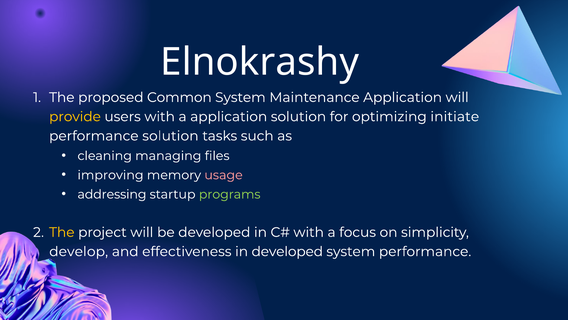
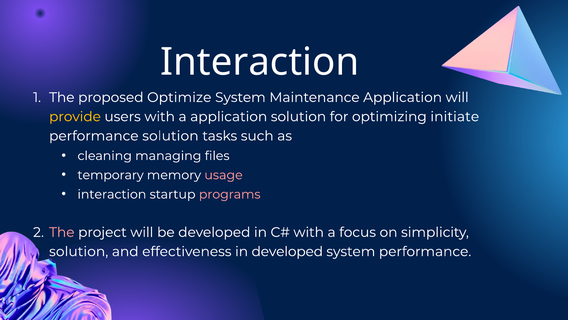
Elnokrashy: Elnokrashy -> Interaction (260, 62)
Common: Common -> Optimize (179, 97)
improving: improving -> temporary (111, 175)
addressing: addressing -> interaction (112, 194)
programs colour: light green -> pink (230, 194)
The colour: yellow -> pink (62, 232)
develop: develop -> solution (79, 251)
